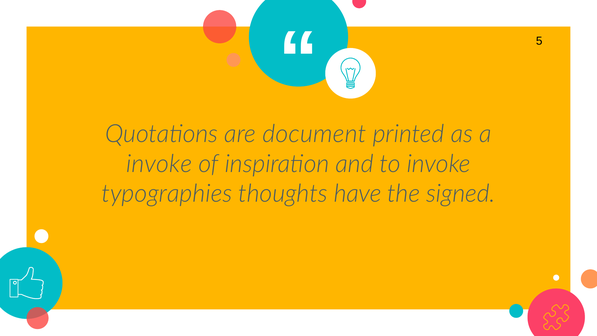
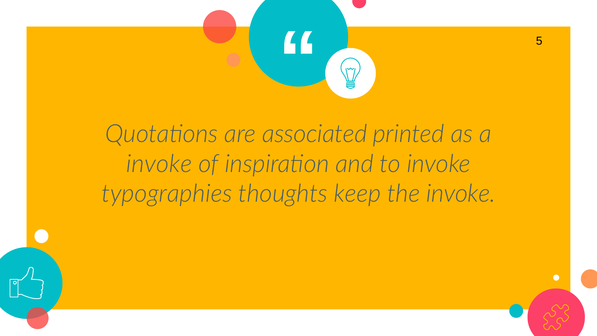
document: document -> associated (315, 134)
have: have -> keep (357, 194)
the signed: signed -> invoke (461, 194)
